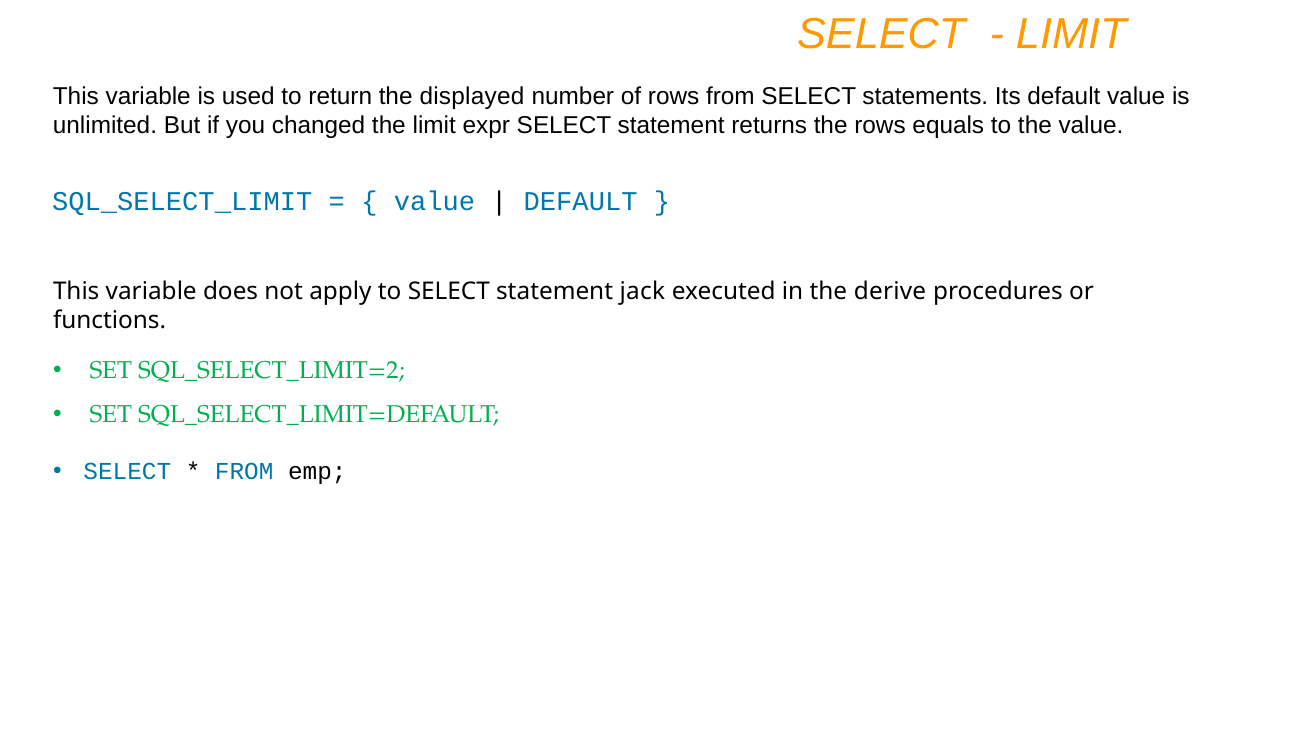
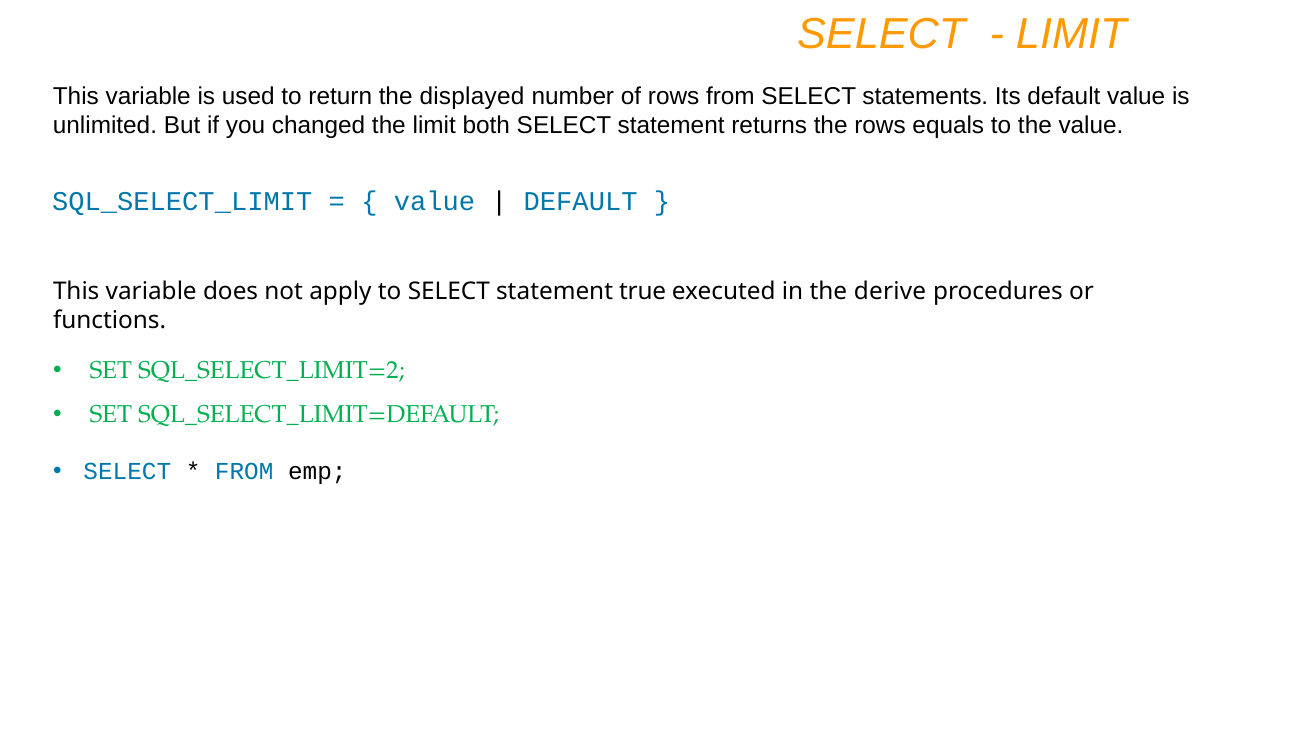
expr: expr -> both (486, 125)
jack: jack -> true (643, 292)
